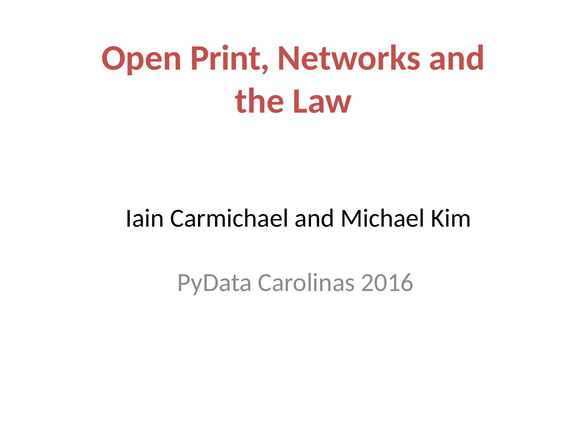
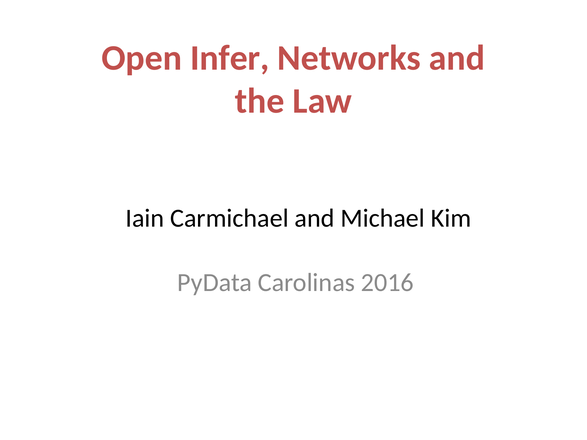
Print: Print -> Infer (230, 58)
